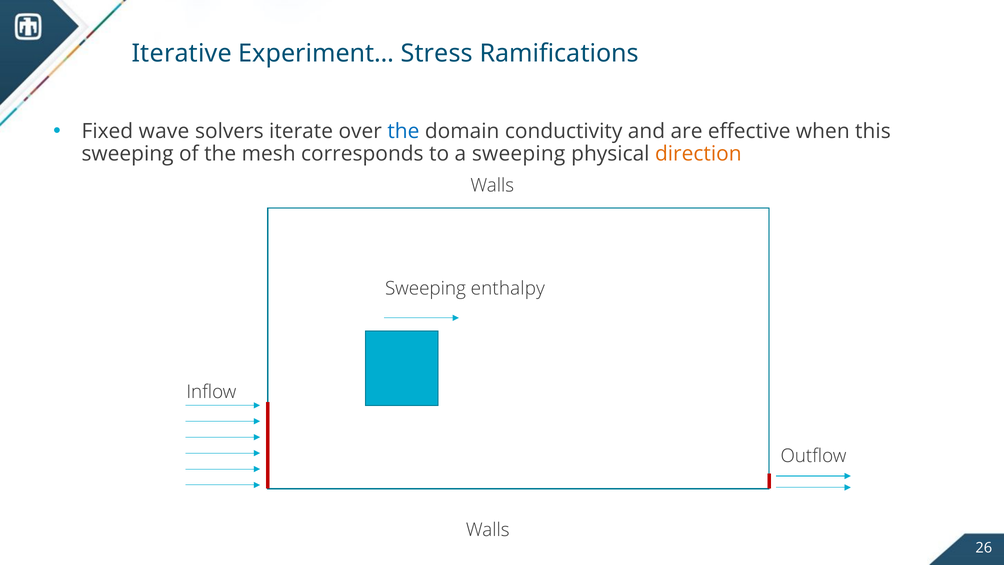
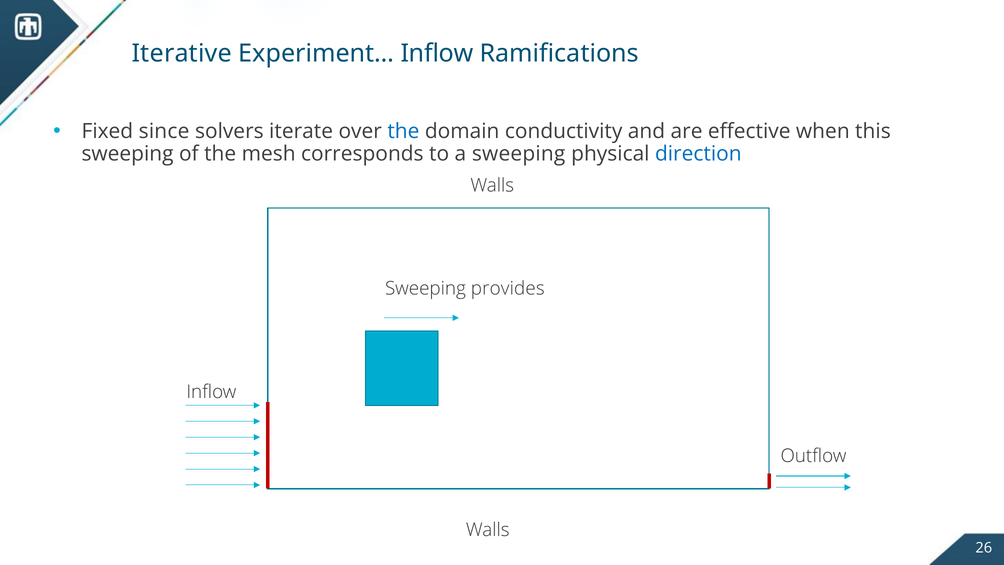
Experiment… Stress: Stress -> Inflow (437, 53)
wave: wave -> since (164, 131)
direction colour: orange -> blue (698, 154)
enthalpy: enthalpy -> provides (508, 288)
